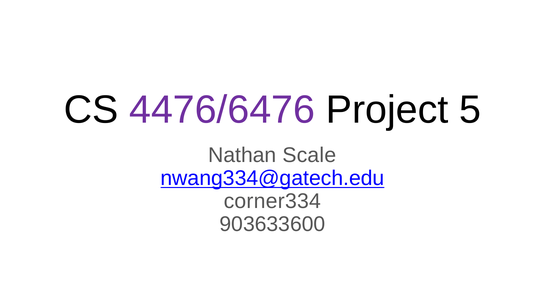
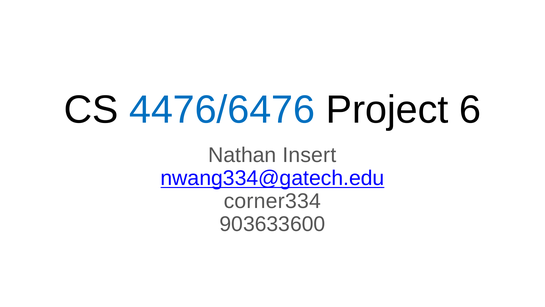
4476/6476 colour: purple -> blue (222, 110)
5: 5 -> 6 (470, 110)
Scale: Scale -> Insert (309, 155)
